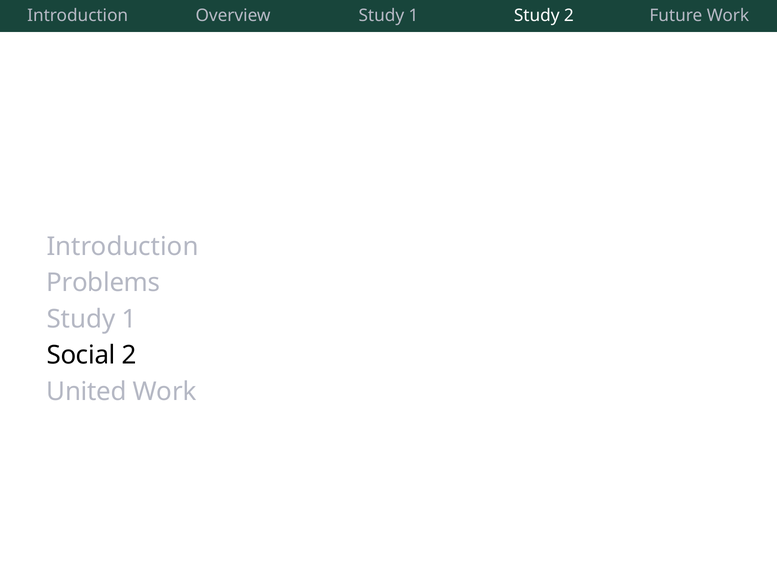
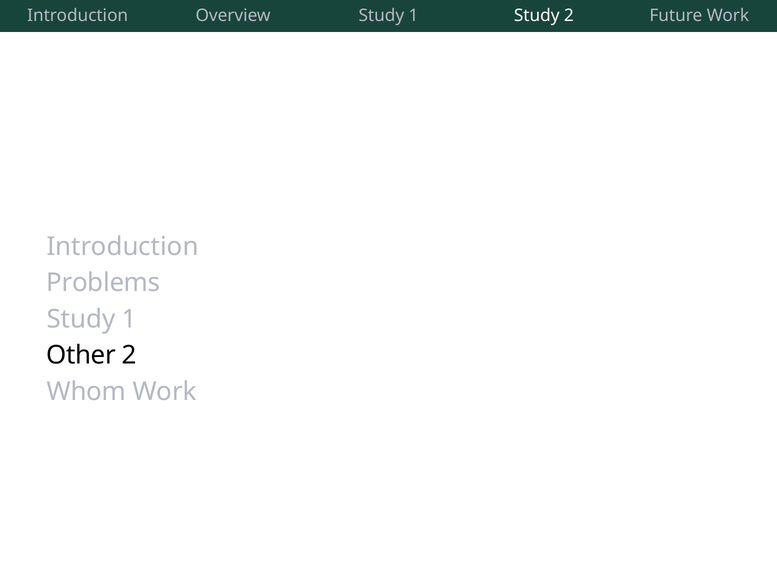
Social: Social -> Other (81, 355)
United: United -> Whom (86, 391)
